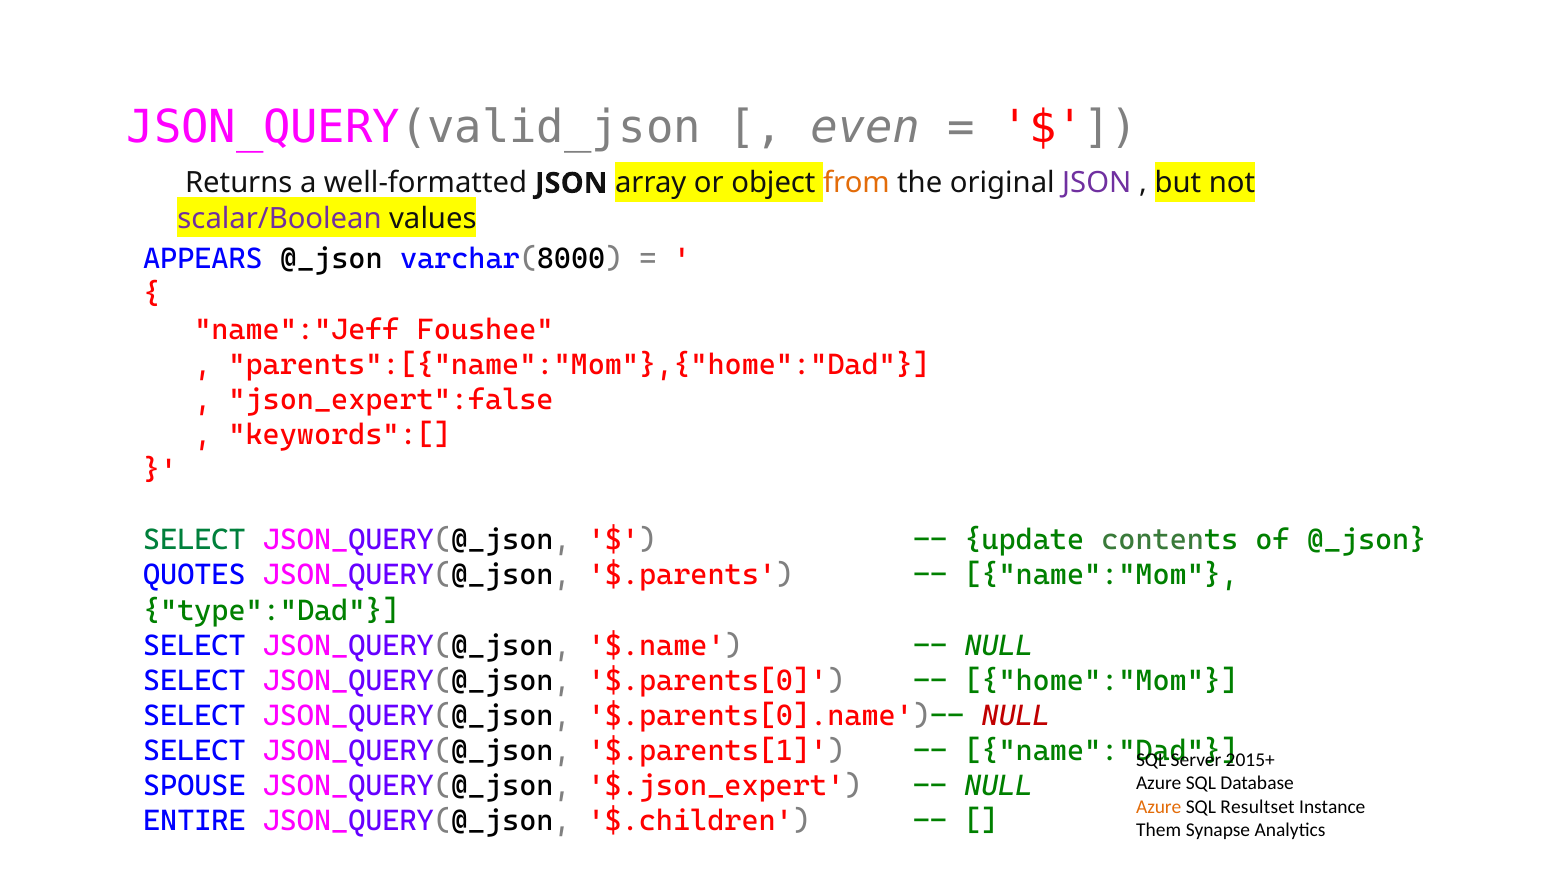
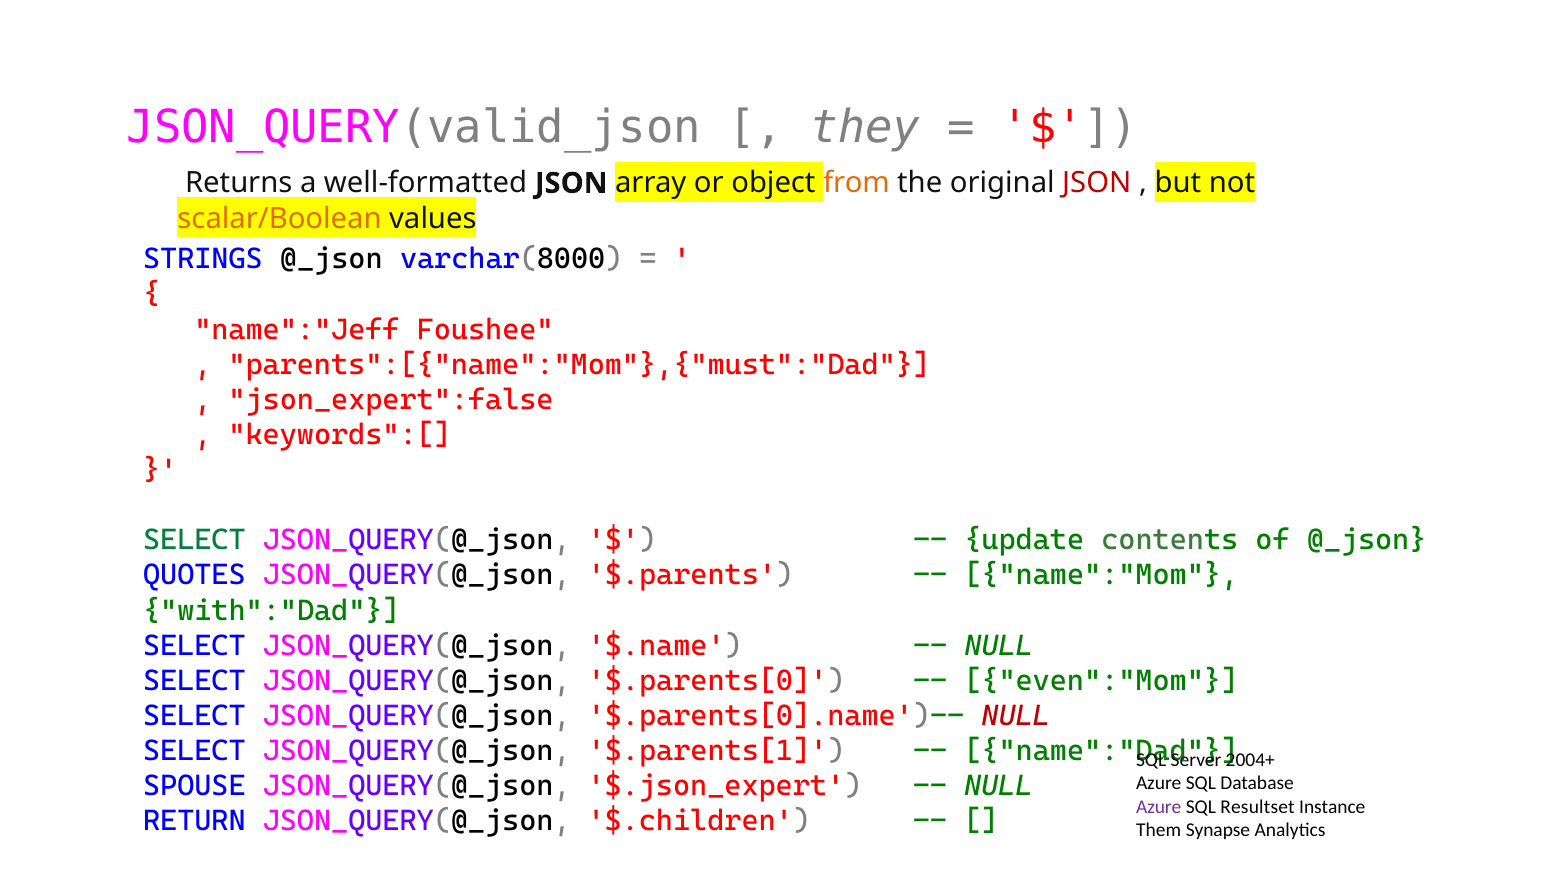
even: even -> they (865, 127)
JSON colour: purple -> red (1097, 183)
scalar/Boolean colour: purple -> orange (280, 218)
APPEARS: APPEARS -> STRINGS (203, 259)
parents":[{"name":"Mom"},{"home":"Dad: parents":[{"name":"Mom"},{"home":"Dad -> parents":[{"name":"Mom"},{"must":"Dad (579, 364)
type":"Dad: type":"Dad -> with":"Dad (271, 610)
home":"Mom: home":"Mom -> even":"Mom (1101, 680)
2015+: 2015+ -> 2004+ (1250, 760)
Azure colour: orange -> purple (1159, 806)
ENTIRE: ENTIRE -> RETURN (194, 821)
